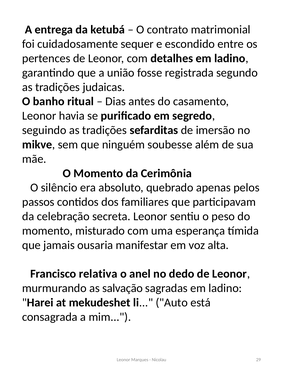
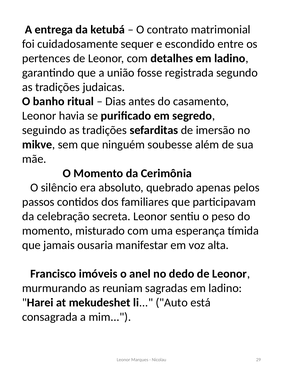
relativa: relativa -> imóveis (98, 274)
salvação: salvação -> reuniam (123, 288)
